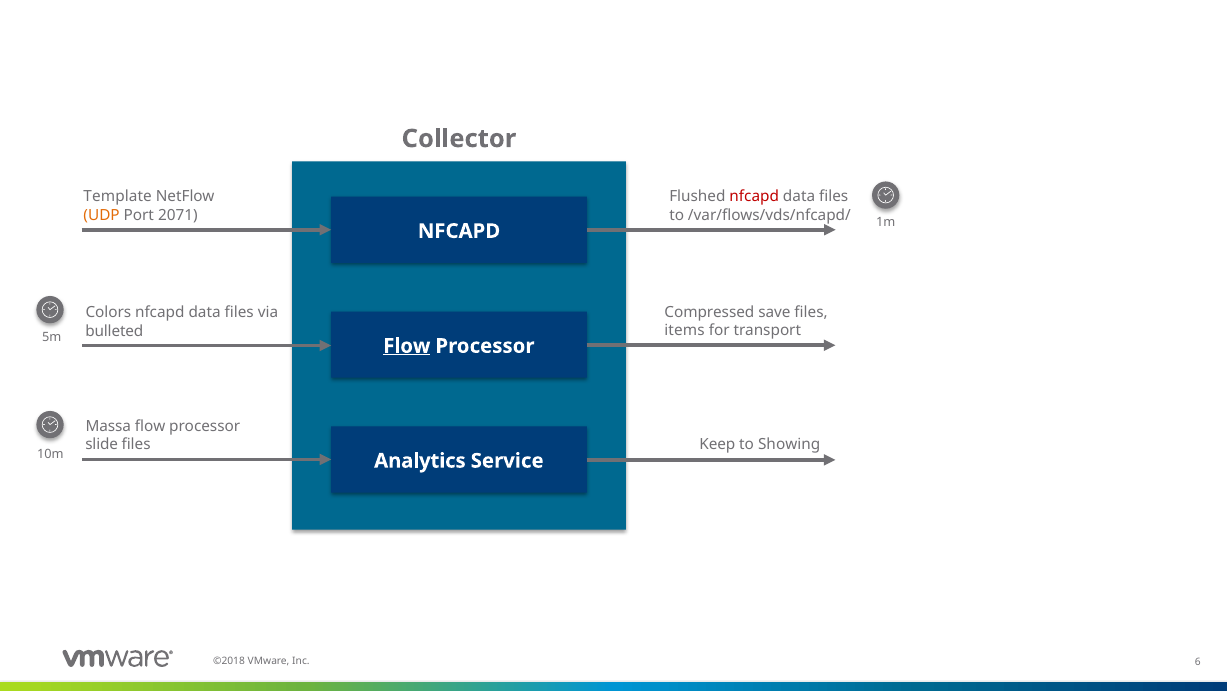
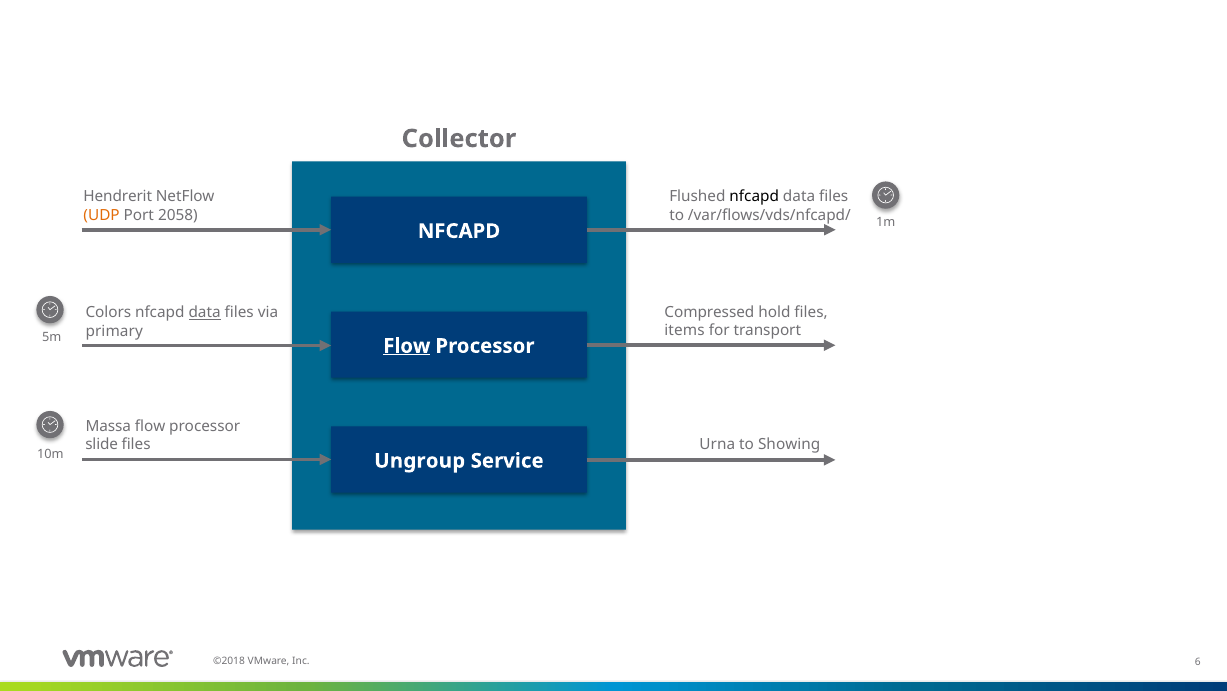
Template: Template -> Hendrerit (118, 197)
nfcapd colour: red -> black (754, 197)
2071: 2071 -> 2058 (178, 215)
save: save -> hold (774, 312)
data underline: none -> present (205, 312)
bulleted: bulleted -> primary (114, 331)
Keep: Keep -> Urna (717, 444)
Analytics: Analytics -> Ungroup (420, 460)
